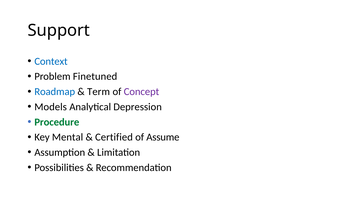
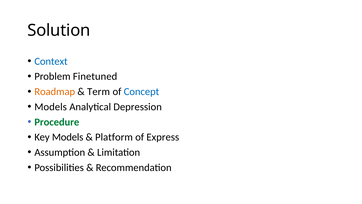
Support: Support -> Solution (59, 30)
Roadmap colour: blue -> orange (55, 91)
Concept colour: purple -> blue (141, 91)
Key Mental: Mental -> Models (68, 137)
Certified: Certified -> Platform (114, 137)
Assume: Assume -> Express (163, 137)
